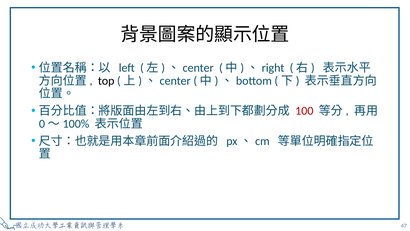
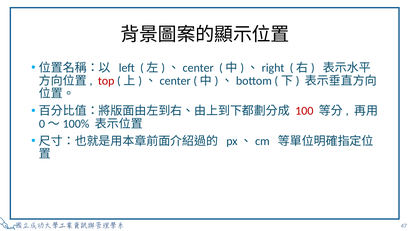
top colour: black -> red (106, 81)
